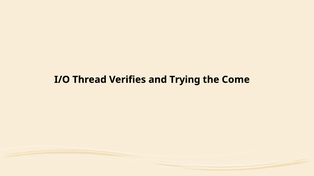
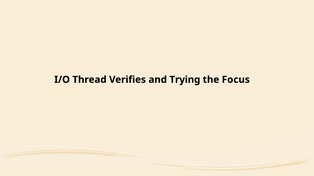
Come: Come -> Focus (236, 80)
